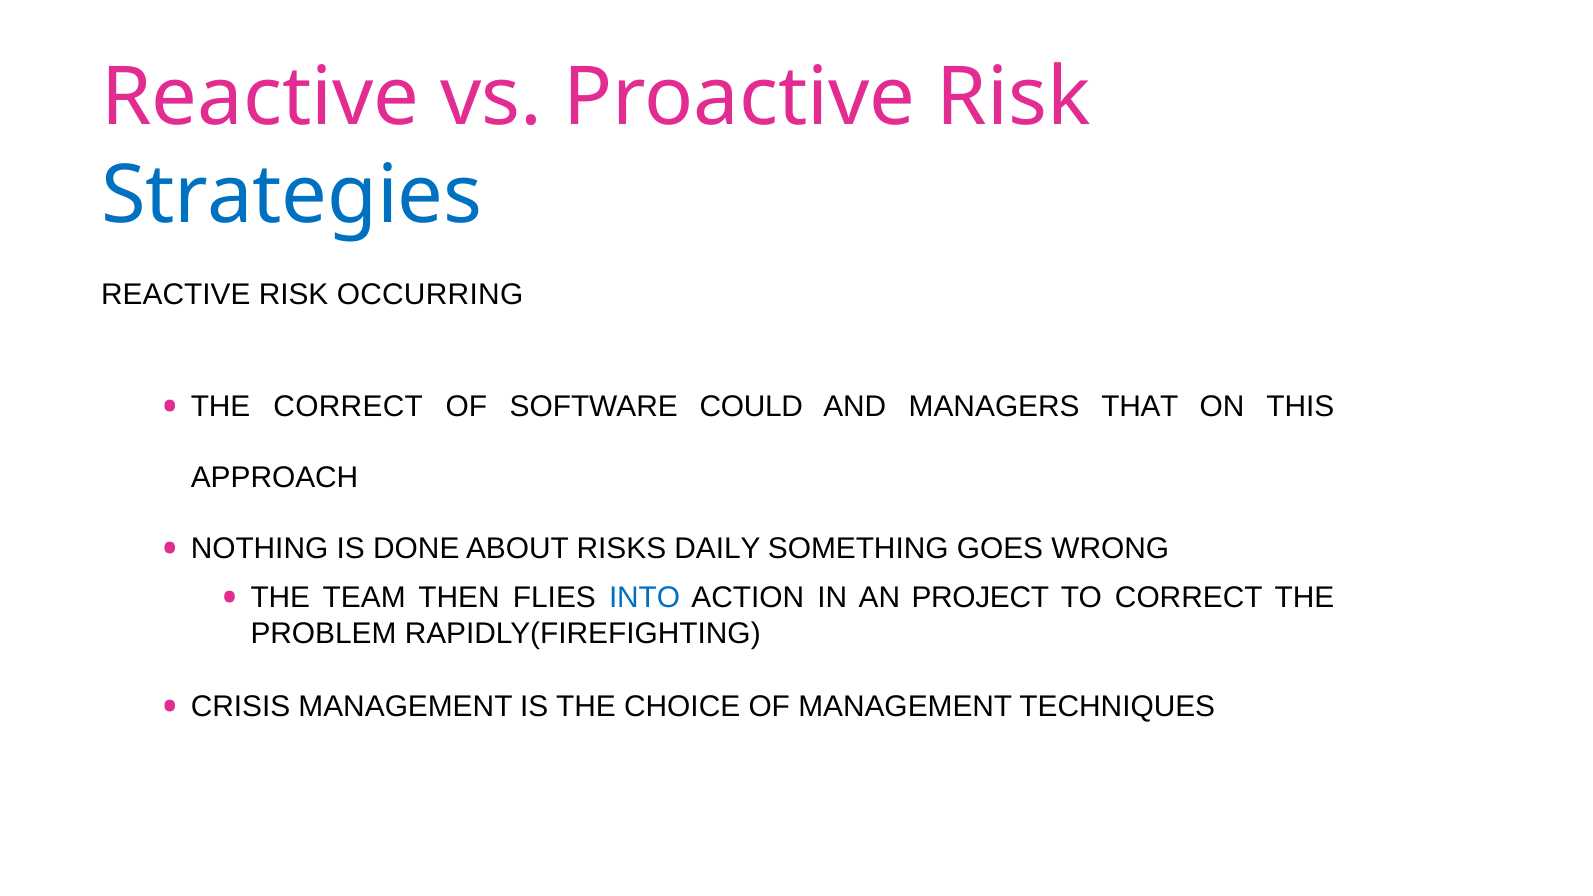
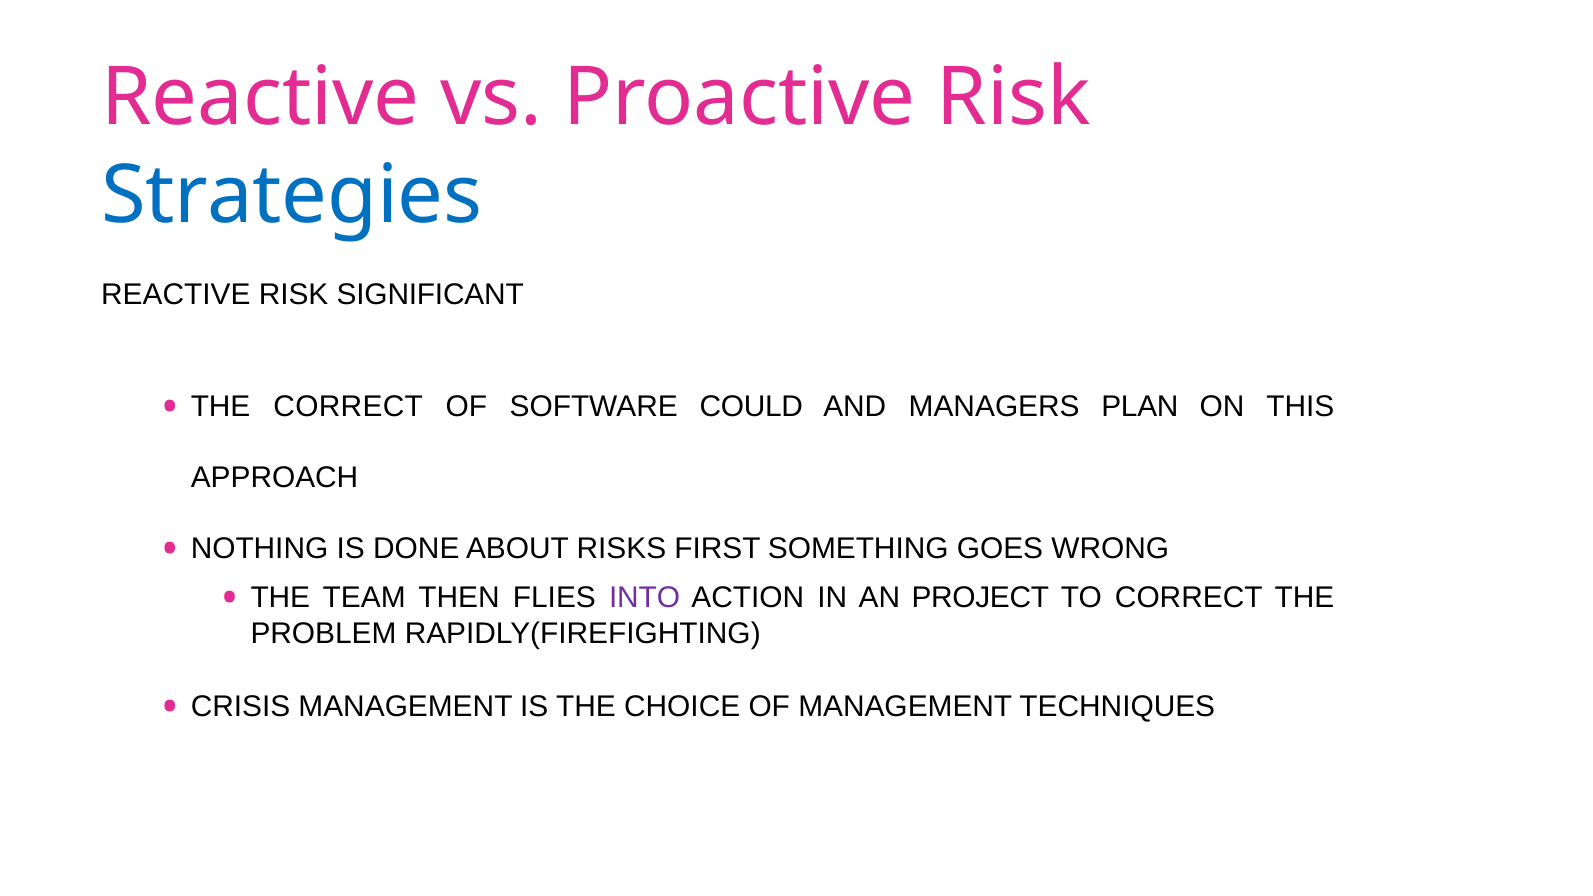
OCCURRING: OCCURRING -> SIGNIFICANT (430, 295)
THAT: THAT -> PLAN (1140, 407)
DAILY: DAILY -> FIRST (717, 549)
INTO colour: blue -> purple (645, 598)
